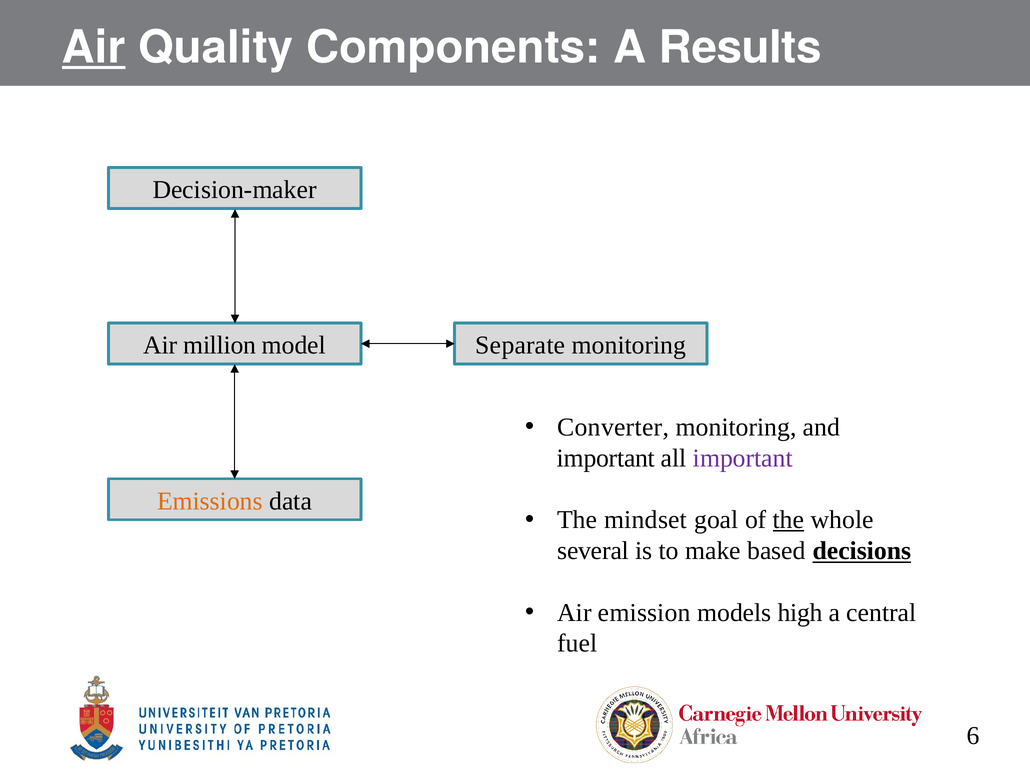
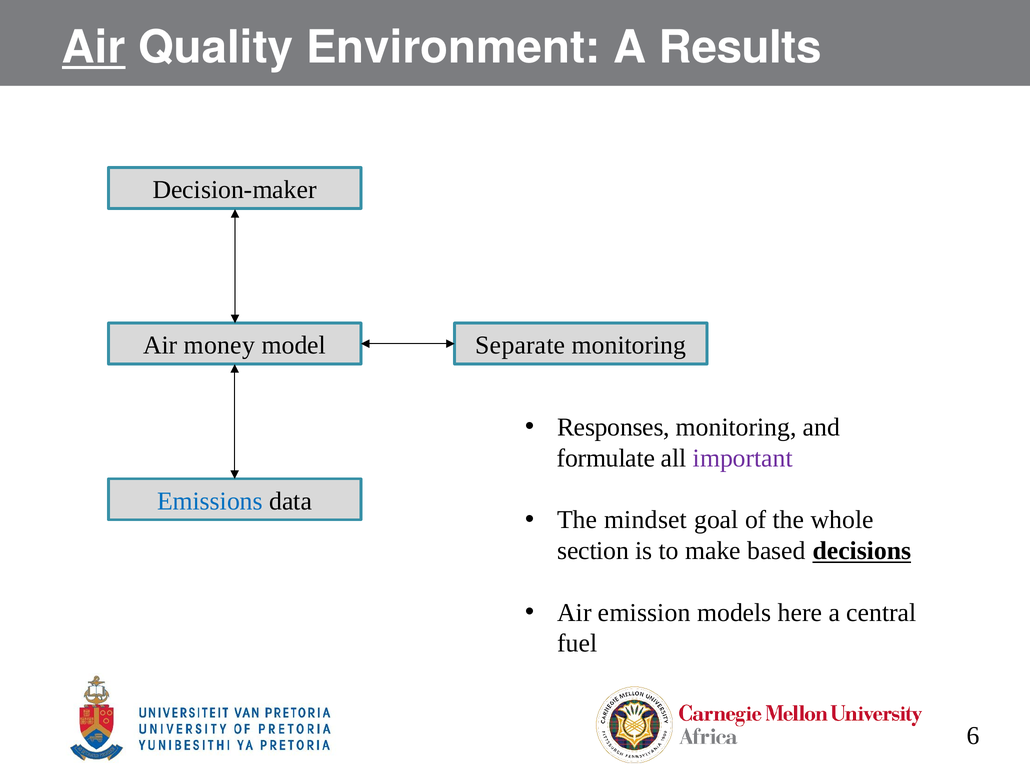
Components: Components -> Environment (453, 48)
million: million -> money (219, 346)
Converter: Converter -> Responses (613, 428)
important: important -> formulate (606, 458)
Emissions colour: orange -> blue (210, 501)
the underline: present -> none (788, 520)
several: several -> section (593, 551)
high: high -> here (800, 613)
